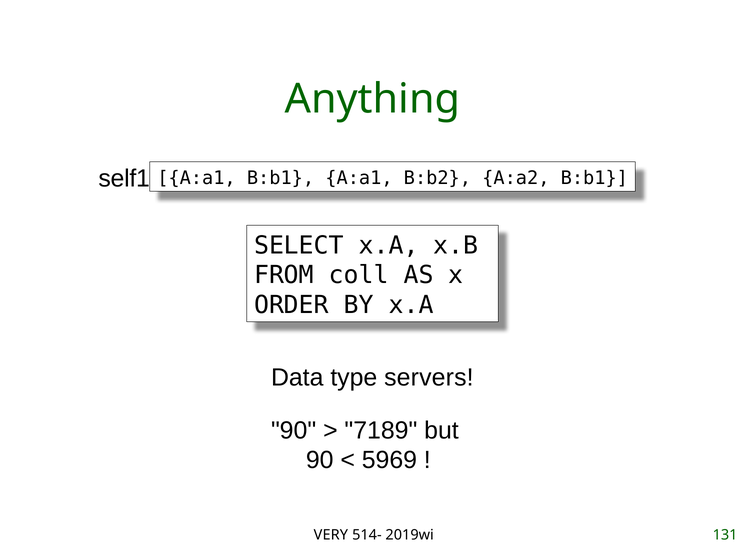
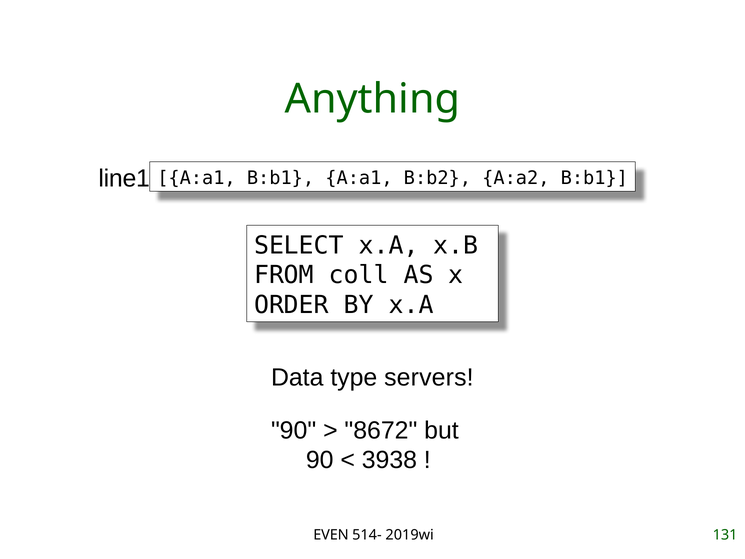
self1: self1 -> line1 (124, 178)
7189: 7189 -> 8672 (381, 430)
5969: 5969 -> 3938 (389, 460)
VERY: VERY -> EVEN (331, 535)
